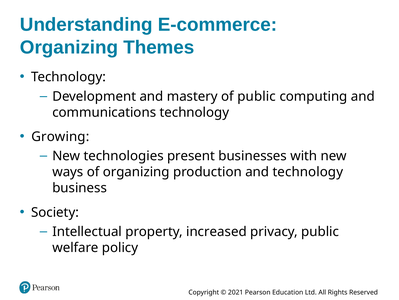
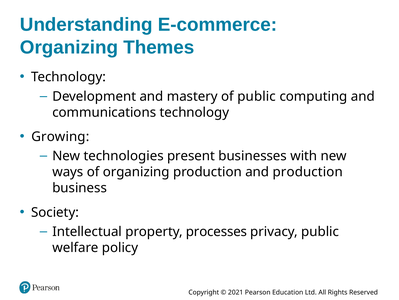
and technology: technology -> production (308, 172)
increased: increased -> processes (216, 231)
